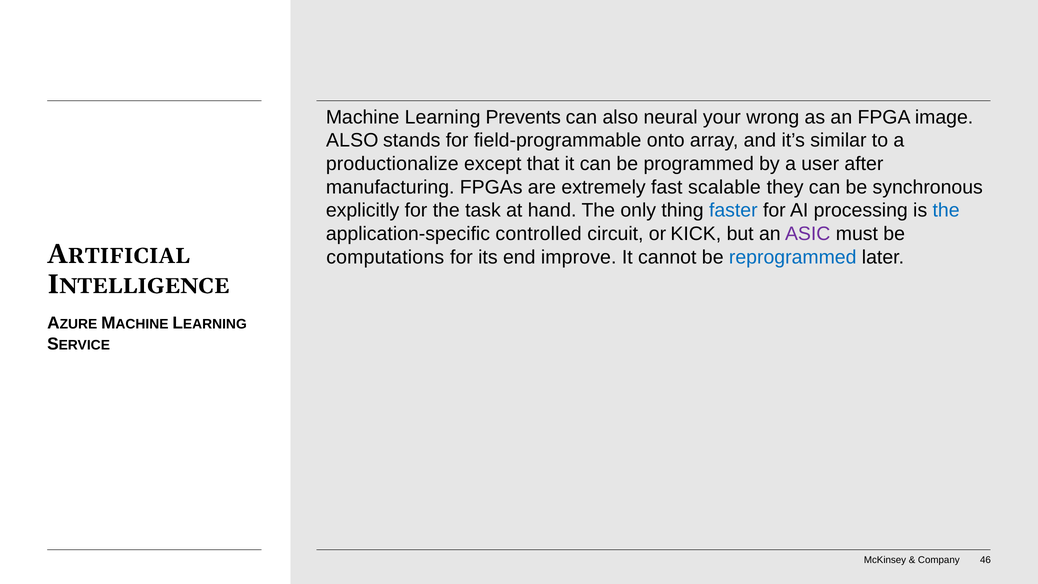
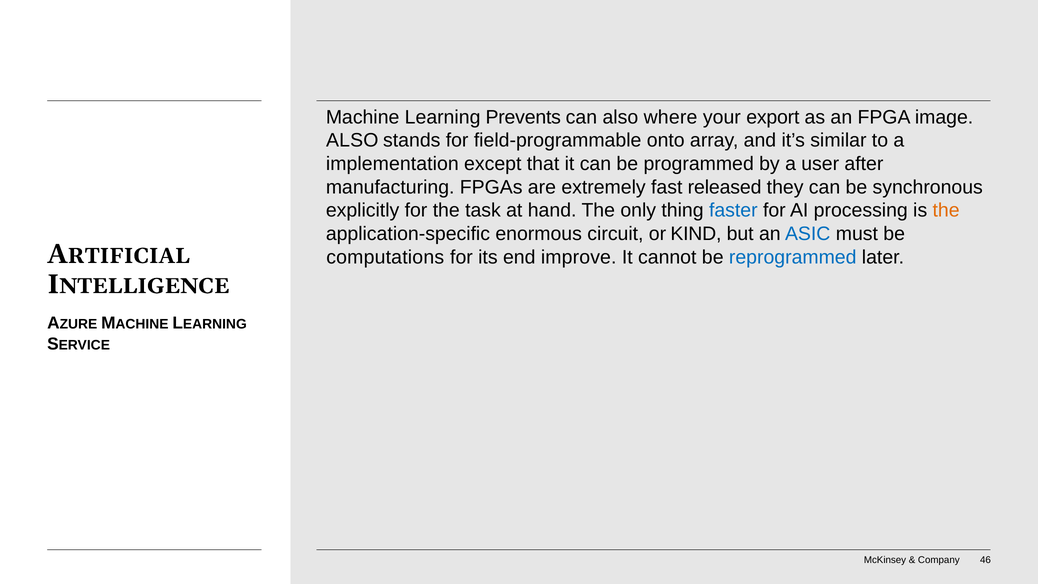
neural: neural -> where (671, 117)
wrong: wrong -> export (773, 117)
productionalize: productionalize -> implementation (392, 164)
scalable: scalable -> released (725, 187)
the colour: blue -> orange (946, 211)
controlled: controlled -> enormous (539, 234)
KICK: KICK -> KIND (696, 234)
ASIC colour: purple -> blue (808, 234)
